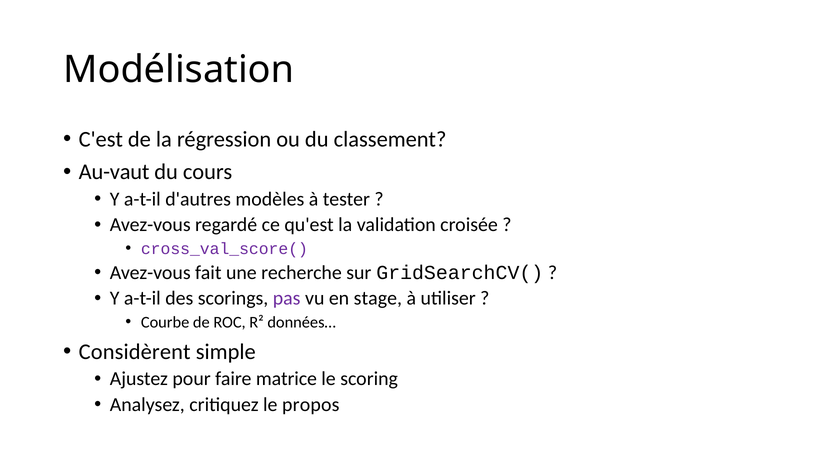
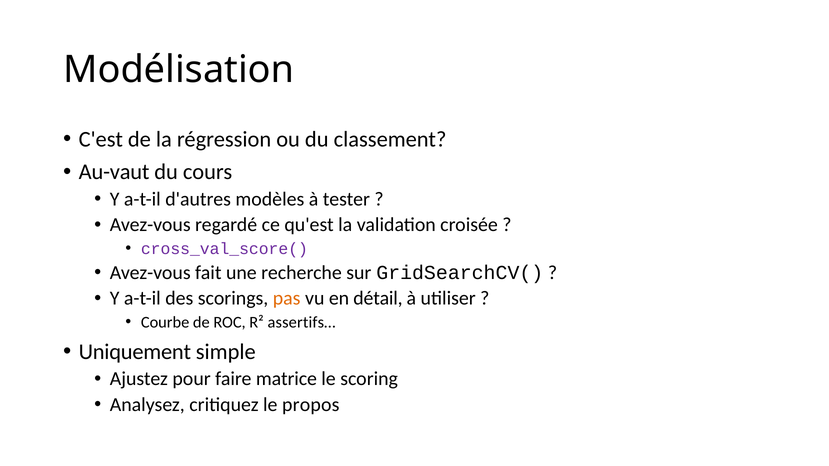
pas colour: purple -> orange (287, 299)
stage: stage -> détail (378, 299)
données…: données… -> assertifs… (302, 322)
Considèrent: Considèrent -> Uniquement (135, 352)
